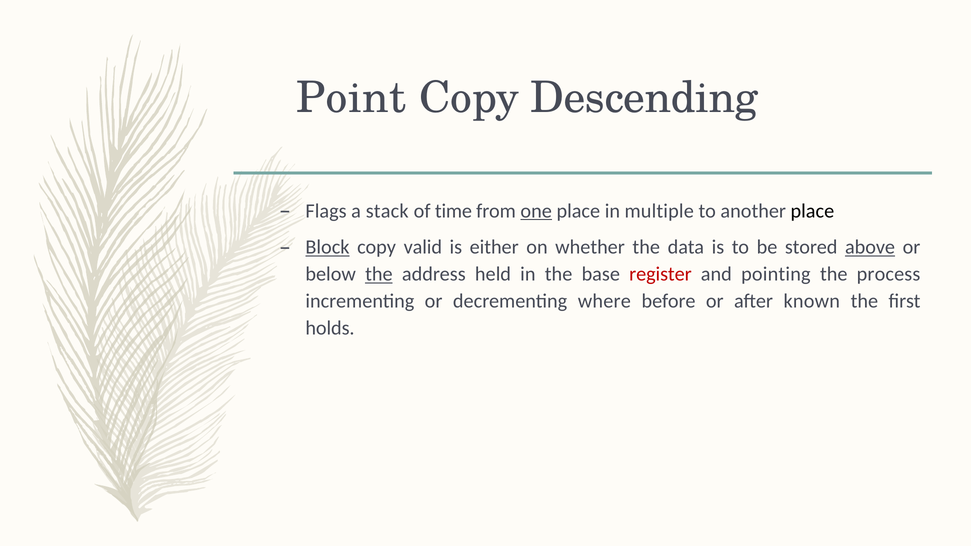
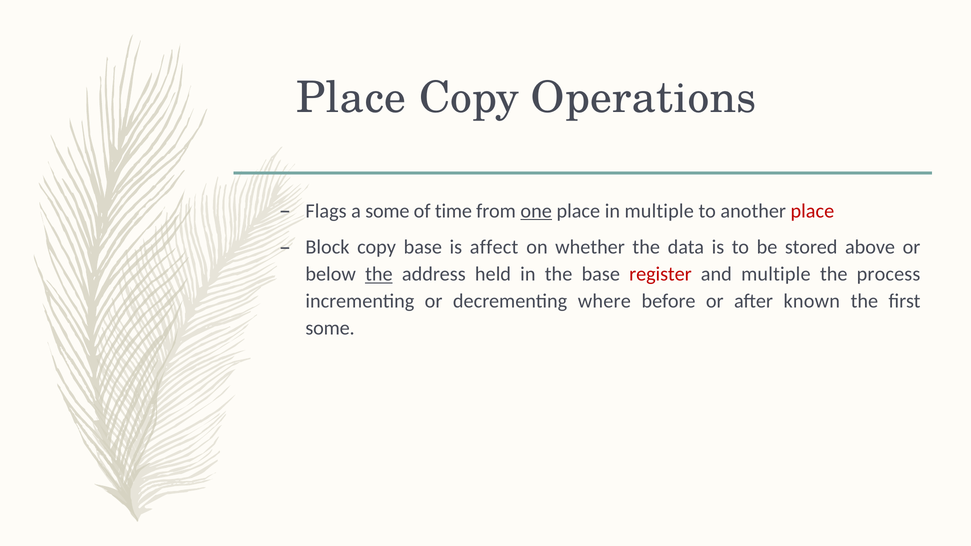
Point: Point -> Place (351, 98)
Descending: Descending -> Operations (644, 98)
a stack: stack -> some (387, 211)
place colour: black -> red (812, 211)
Block underline: present -> none (327, 247)
copy valid: valid -> base (423, 247)
either: either -> affect (494, 247)
above underline: present -> none (870, 247)
and pointing: pointing -> multiple (776, 274)
holds: holds -> some (330, 328)
